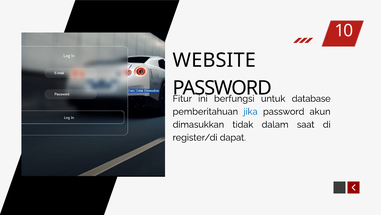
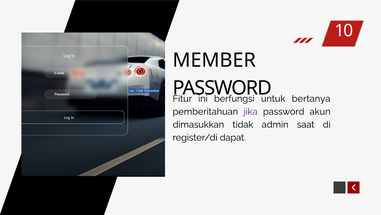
WEBSITE: WEBSITE -> MEMBER (214, 60)
database: database -> bertanya (311, 98)
jika colour: blue -> purple (251, 111)
dalam: dalam -> admin (275, 124)
